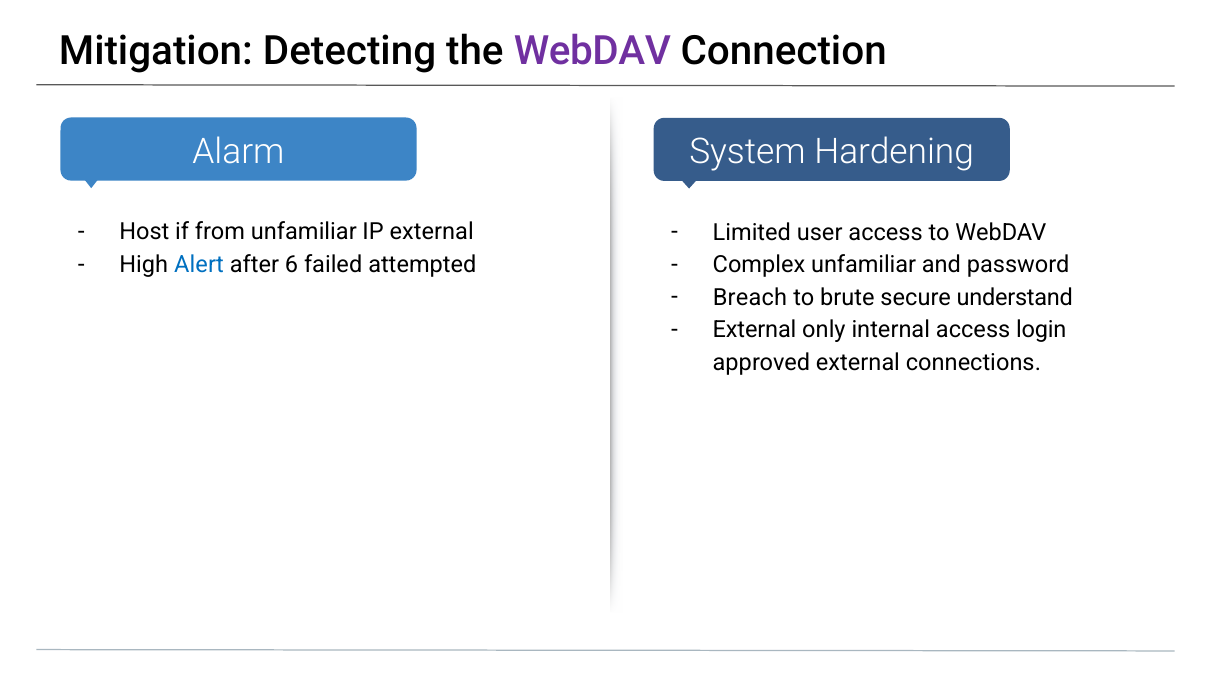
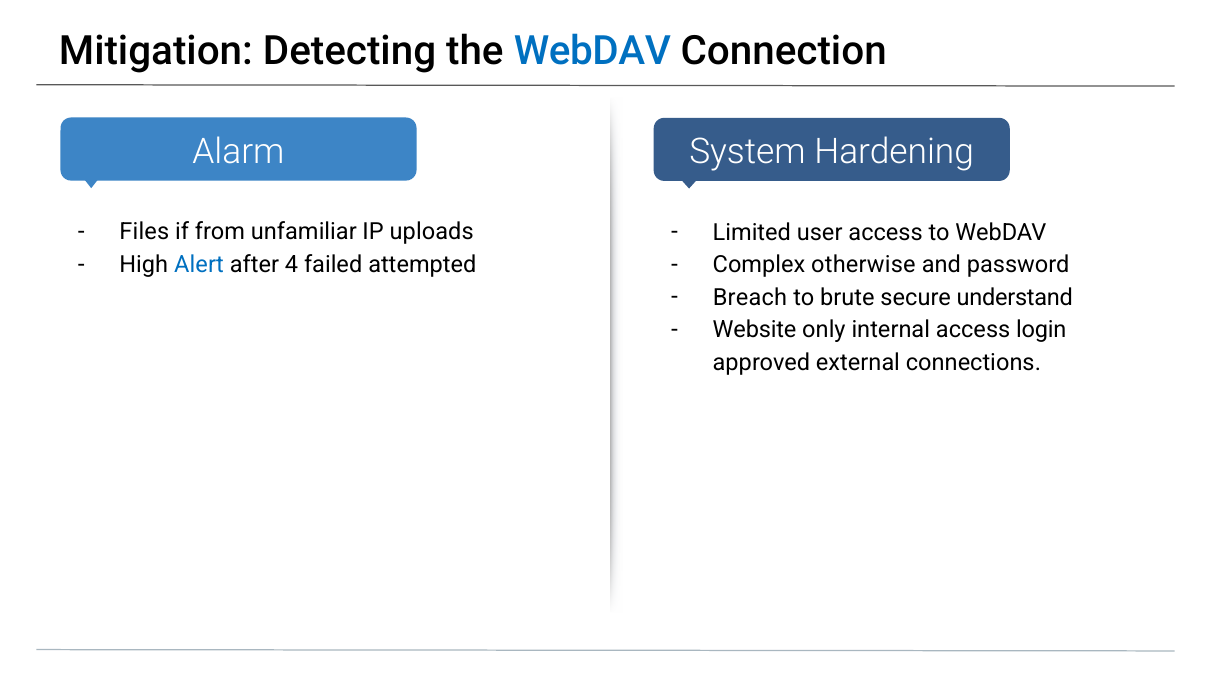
WebDAV colour: purple -> blue (592, 51)
Host: Host -> Files (144, 232)
IP external: external -> uploads (432, 232)
6: 6 -> 4 (291, 265)
Complex unfamiliar: unfamiliar -> otherwise (863, 265)
External: External -> Website (755, 330)
